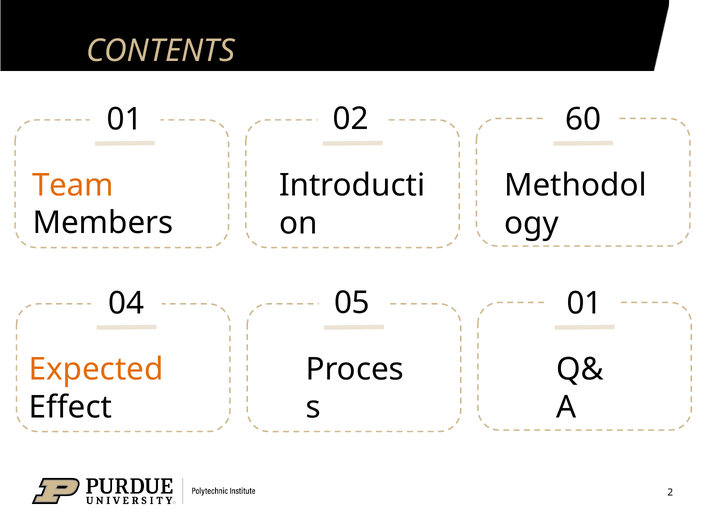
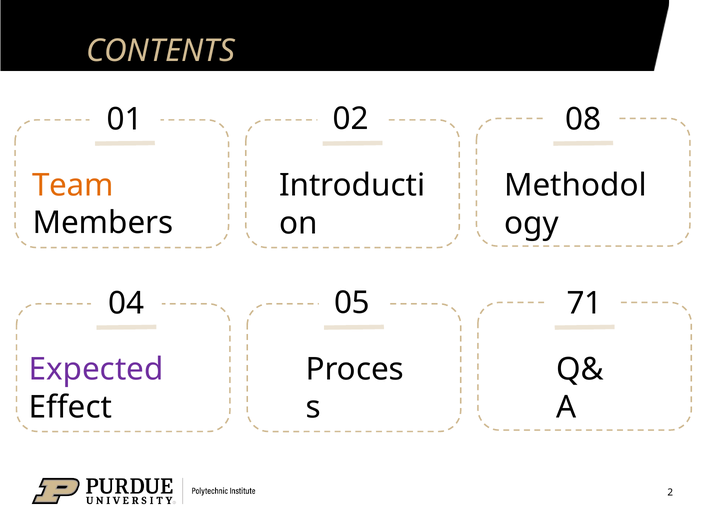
60: 60 -> 08 (583, 119)
05 01: 01 -> 71 (584, 303)
Expected colour: orange -> purple (96, 369)
